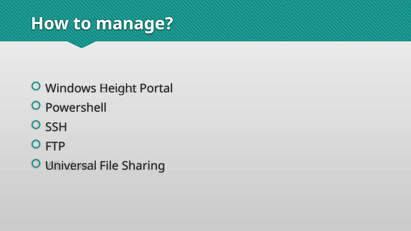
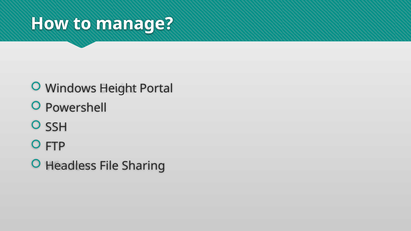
Universal: Universal -> Headless (71, 166)
